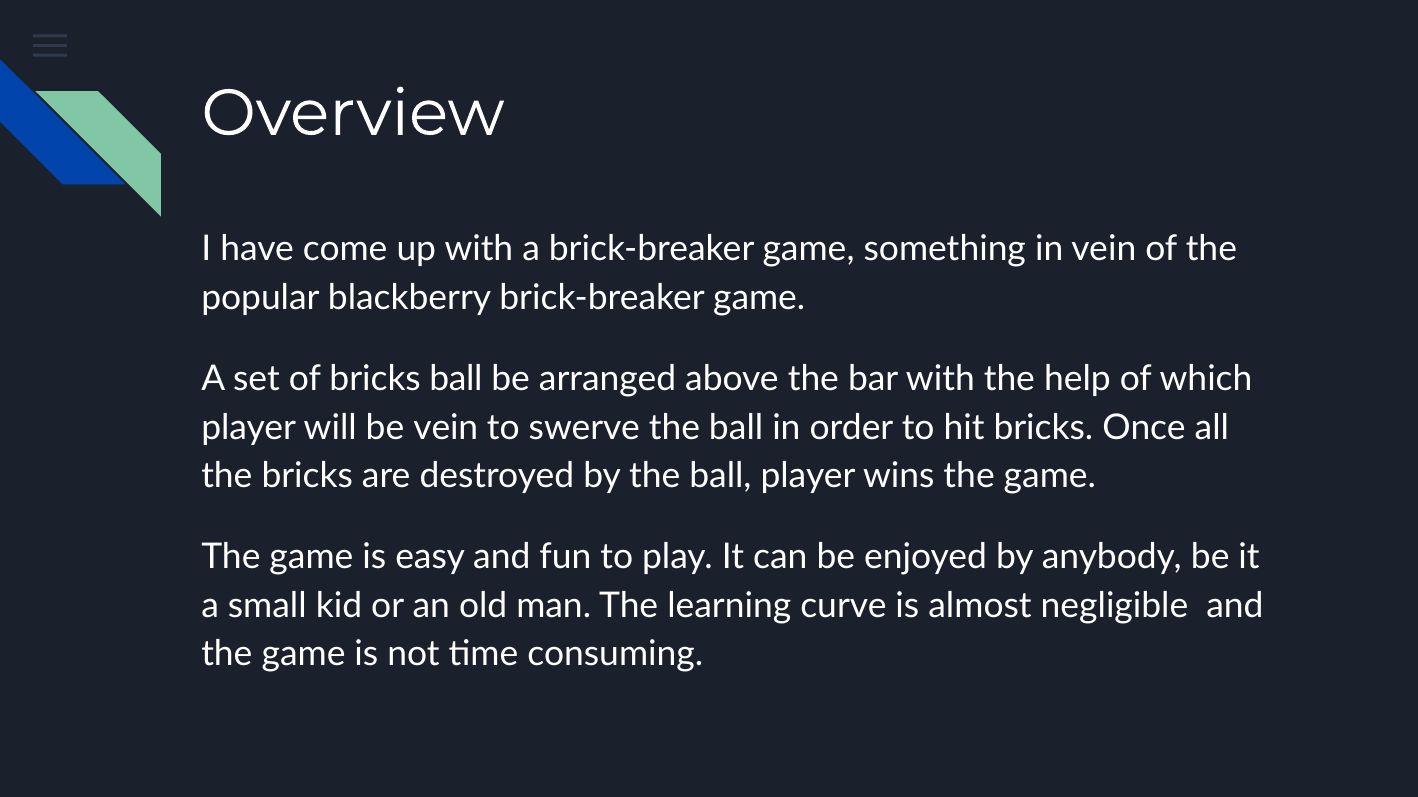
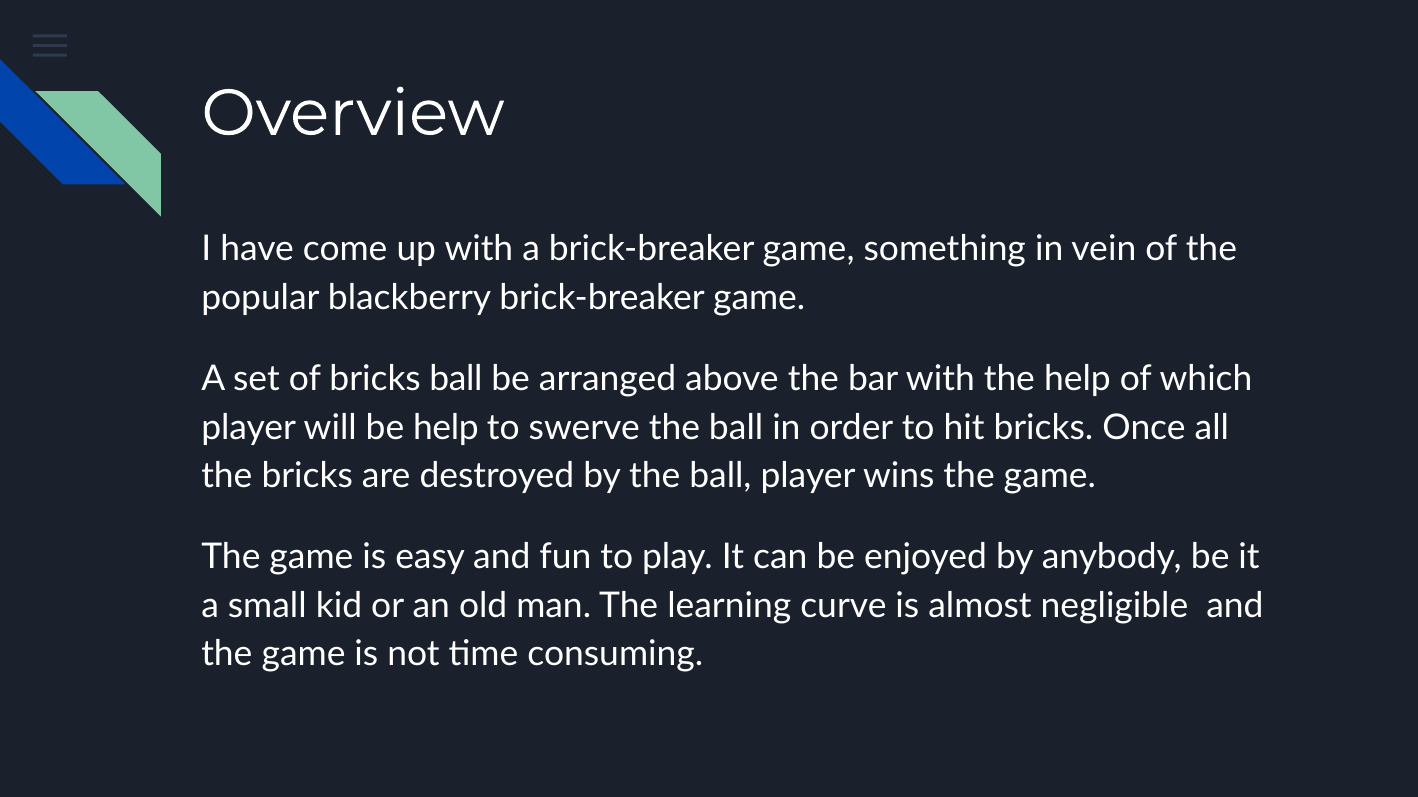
be vein: vein -> help (446, 428)
